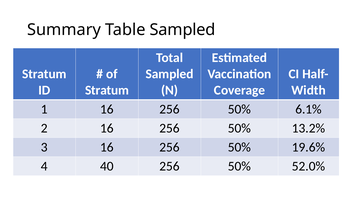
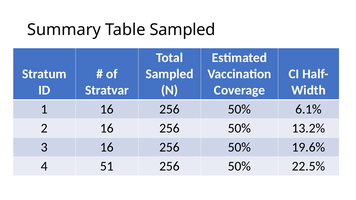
Stratum: Stratum -> Stratvar (107, 90)
40: 40 -> 51 (107, 166)
52.0%: 52.0% -> 22.5% (309, 166)
